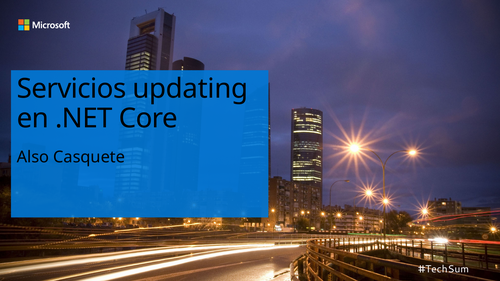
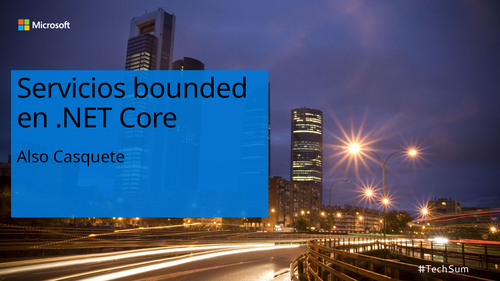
updating: updating -> bounded (190, 89)
